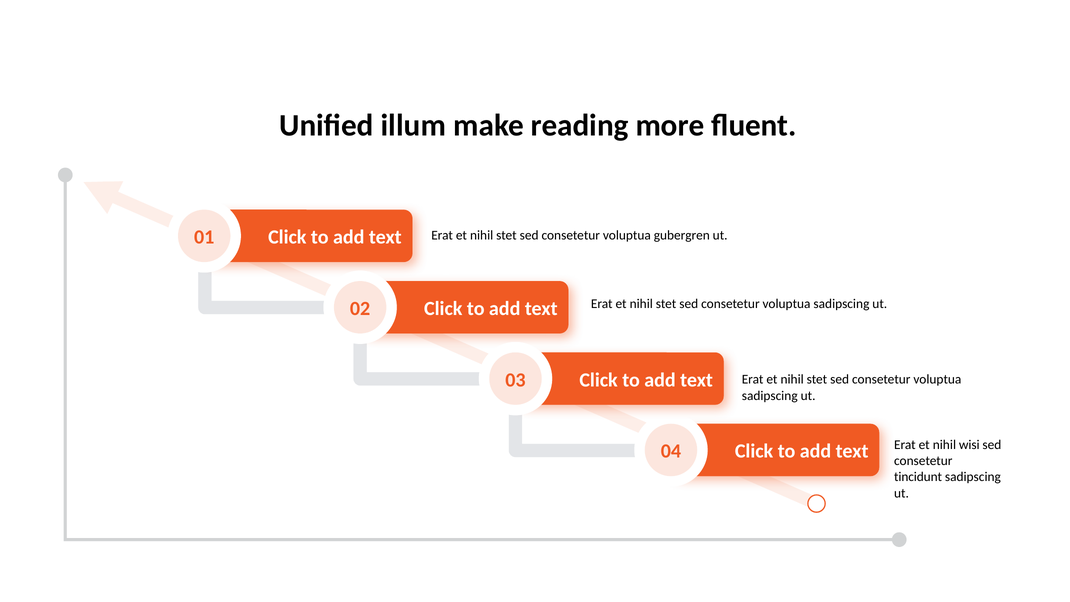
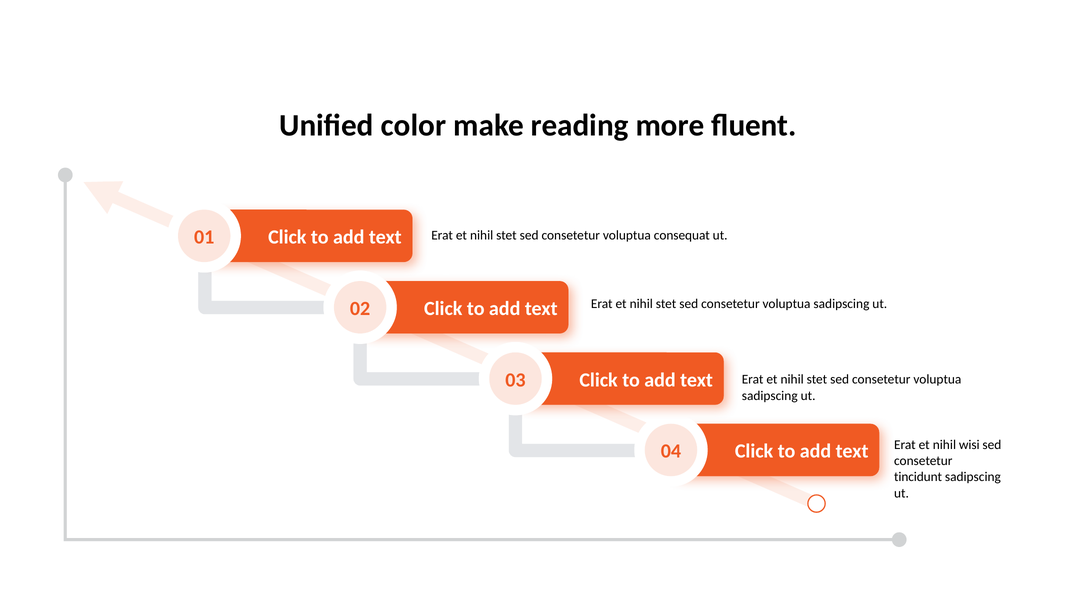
illum: illum -> color (413, 125)
gubergren: gubergren -> consequat (682, 235)
